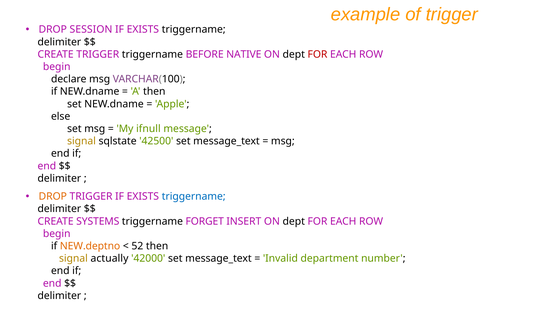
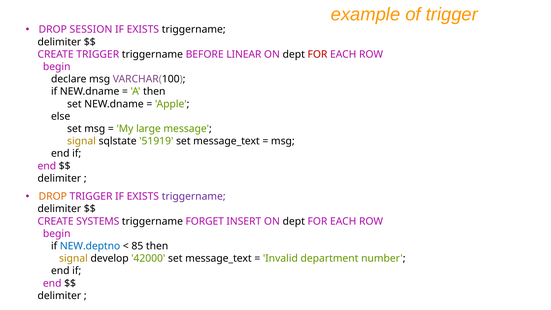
NATIVE: NATIVE -> LINEAR (244, 54)
ifnull: ifnull -> large (148, 129)
42500: 42500 -> 51919 (156, 141)
triggername colour: blue -> purple (194, 196)
NEW.deptno colour: orange -> blue (90, 246)
52: 52 -> 85 (137, 246)
actually: actually -> develop (110, 258)
